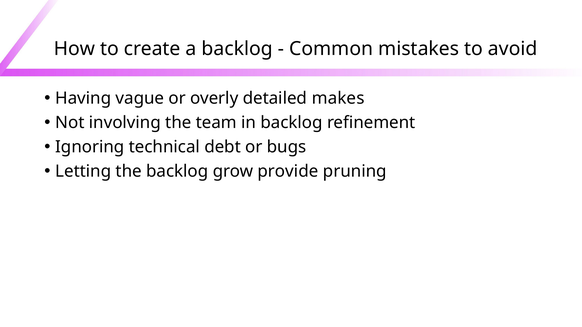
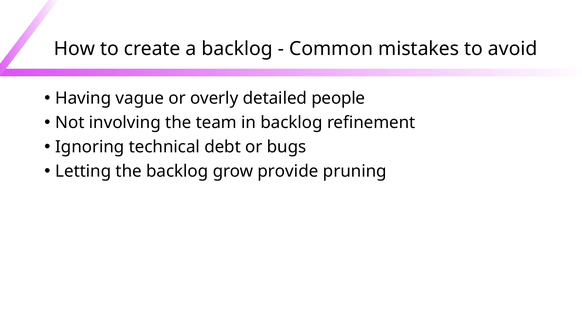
makes: makes -> people (338, 98)
